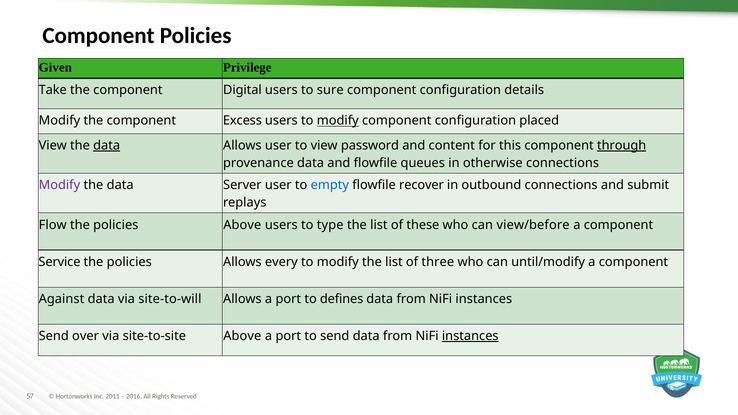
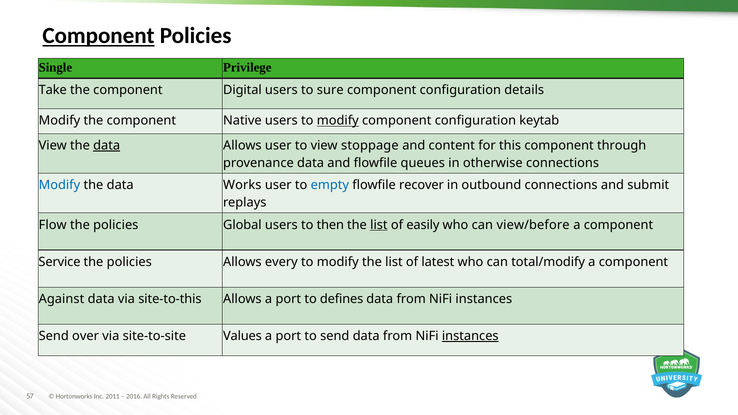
Component underline: none -> present (99, 36)
Given: Given -> Single (55, 68)
Excess: Excess -> Native (242, 121)
placed: placed -> keytab (539, 121)
password: password -> stoppage (370, 145)
through underline: present -> none (622, 145)
Modify colour: purple -> blue (59, 185)
Server: Server -> Works (242, 185)
policies Above: Above -> Global (242, 225)
type: type -> then (330, 225)
list underline: none -> present (379, 225)
these: these -> easily (423, 225)
three: three -> latest (438, 262)
until/modify: until/modify -> total/modify (548, 262)
site-to-will: site-to-will -> site-to-this (170, 299)
site-to-site Above: Above -> Values (242, 336)
